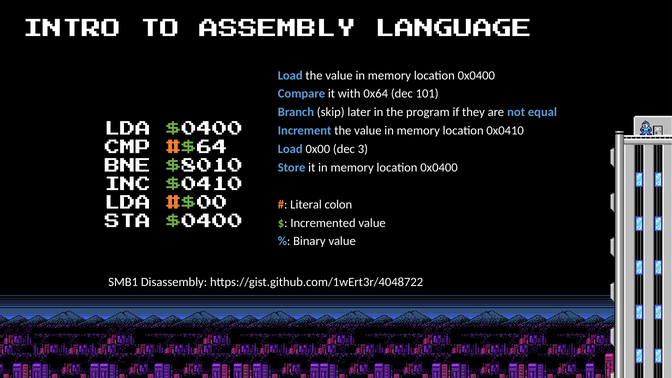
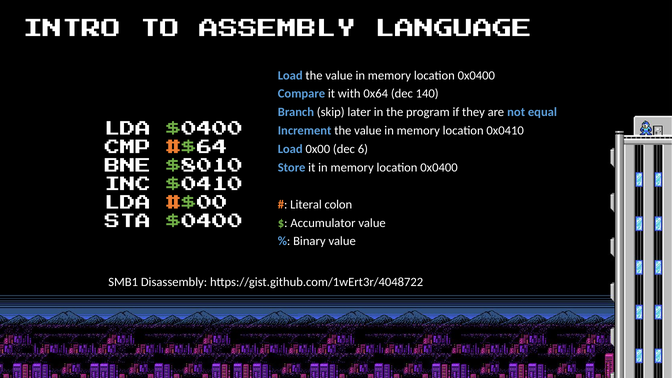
101: 101 -> 140 (427, 94)
3: 3 -> 6 (363, 149)
Incremented: Incremented -> Accumulator (323, 223)
